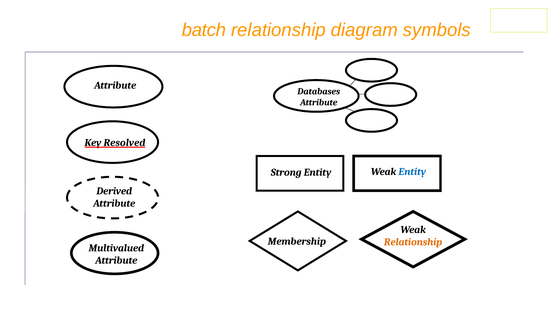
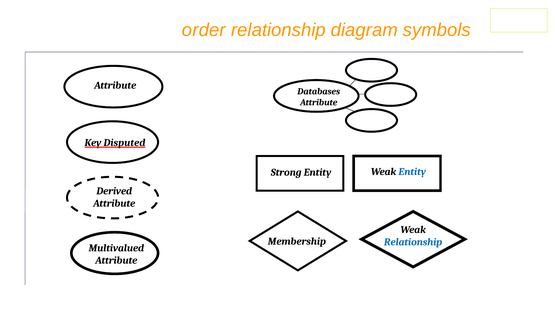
batch: batch -> order (204, 30)
Resolved: Resolved -> Disputed (124, 143)
Relationship colour: orange -> blue (413, 242)
